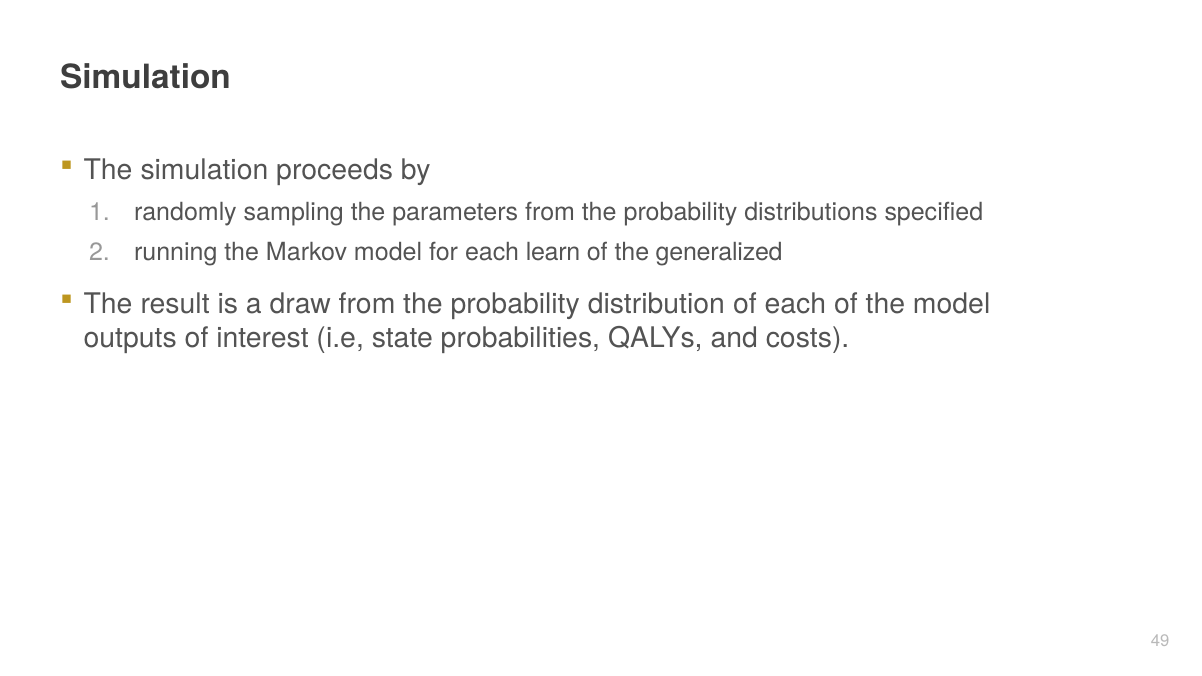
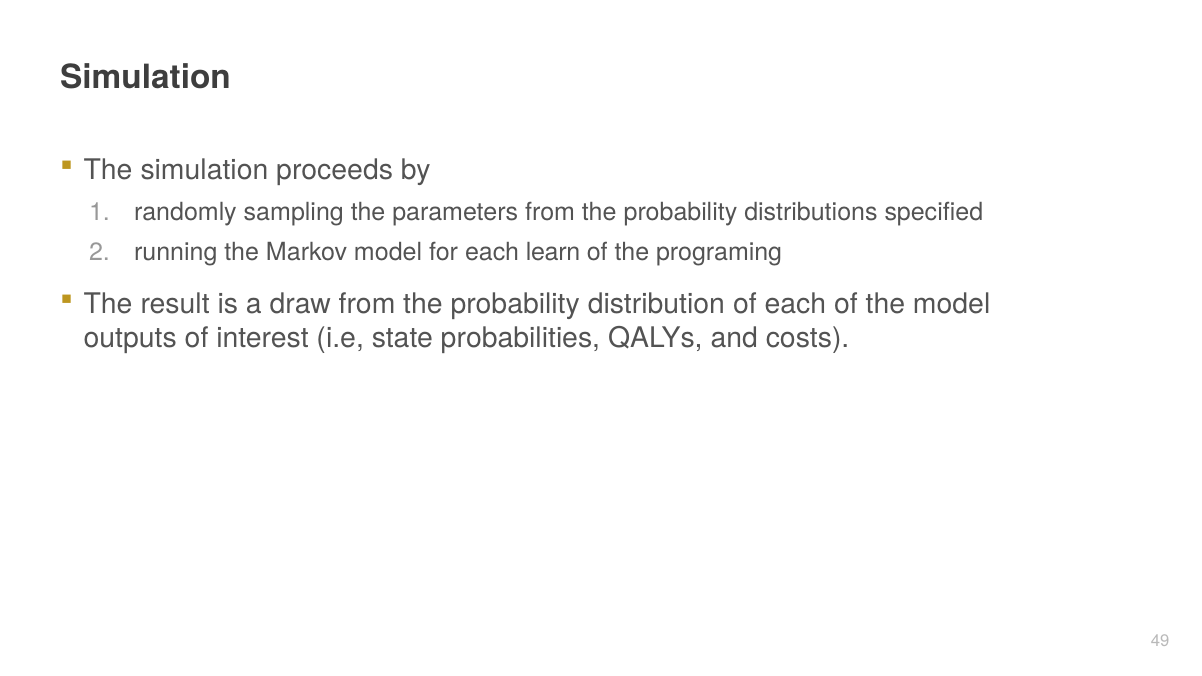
generalized: generalized -> programing (719, 252)
